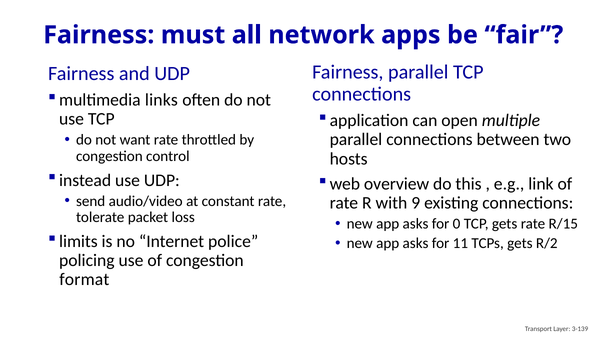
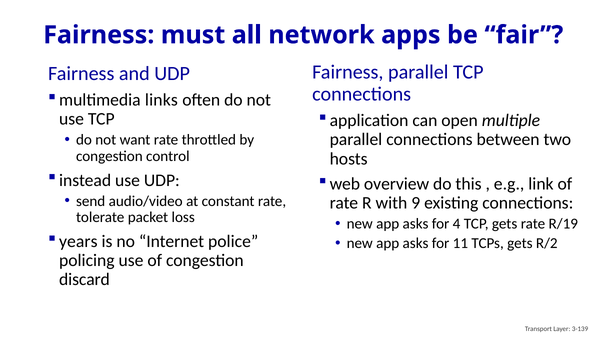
0: 0 -> 4 (457, 224)
R/15: R/15 -> R/19 (563, 224)
limits: limits -> years (78, 241)
format: format -> discard (84, 279)
